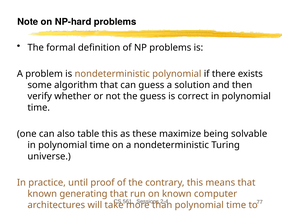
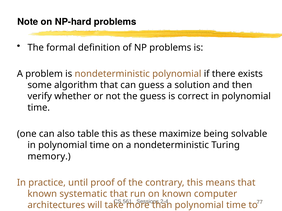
universe: universe -> memory (49, 157)
generating: generating -> systematic (83, 194)
